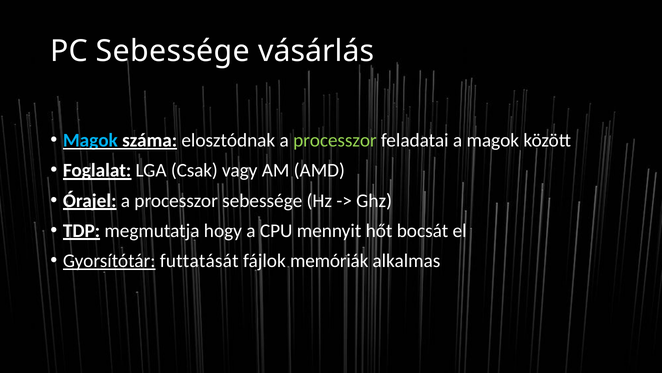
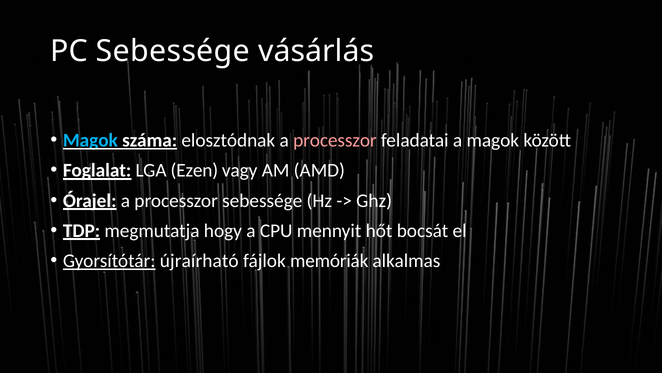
processzor colour: light green -> pink (335, 140)
Csak: Csak -> Ezen (194, 170)
futtatását: futtatását -> újraírható (199, 261)
